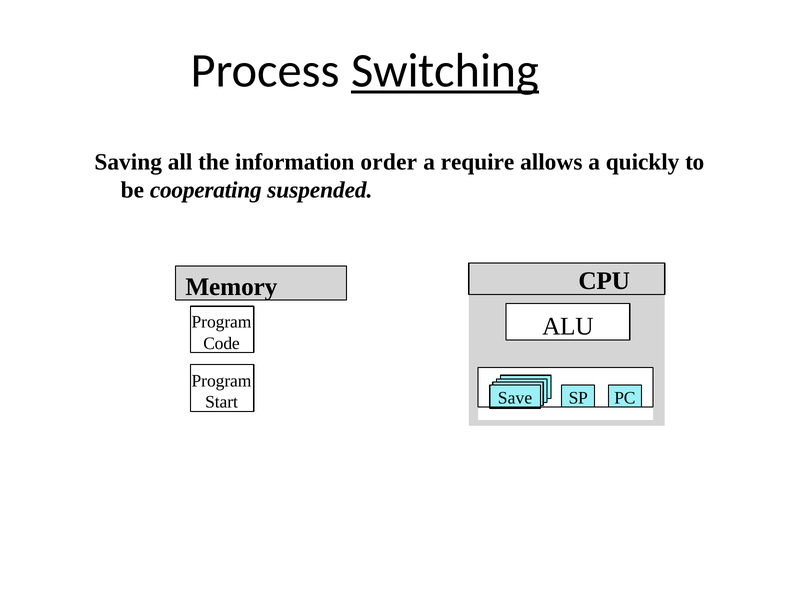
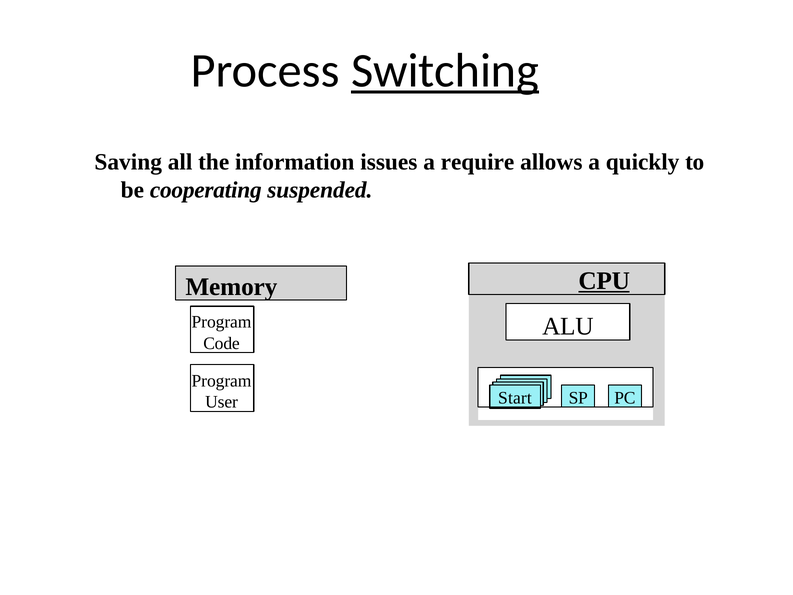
order: order -> issues (389, 162)
CPU underline: none -> present (604, 281)
Save: Save -> Start (515, 398)
Start: Start -> User (222, 402)
